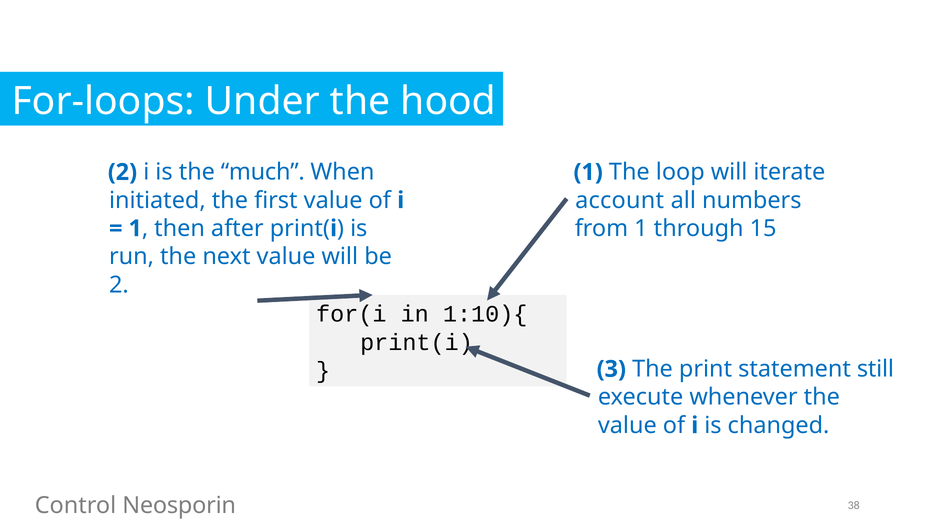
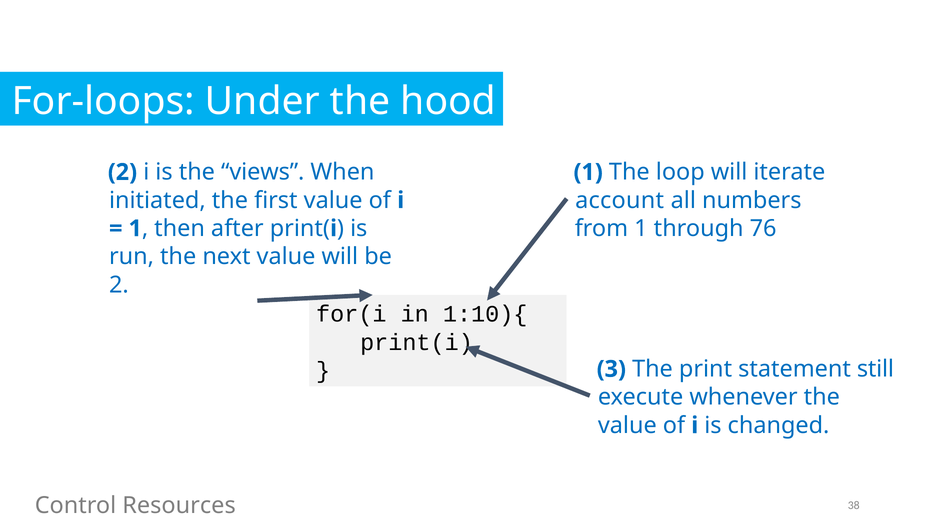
much: much -> views (263, 172)
15: 15 -> 76 (763, 229)
Neosporin: Neosporin -> Resources (179, 506)
